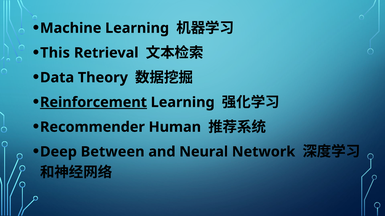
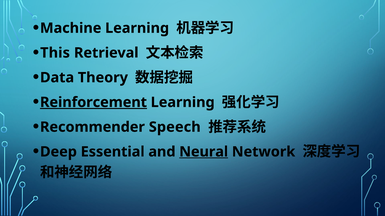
Human: Human -> Speech (175, 127)
Between: Between -> Essential (113, 152)
Neural underline: none -> present (204, 152)
